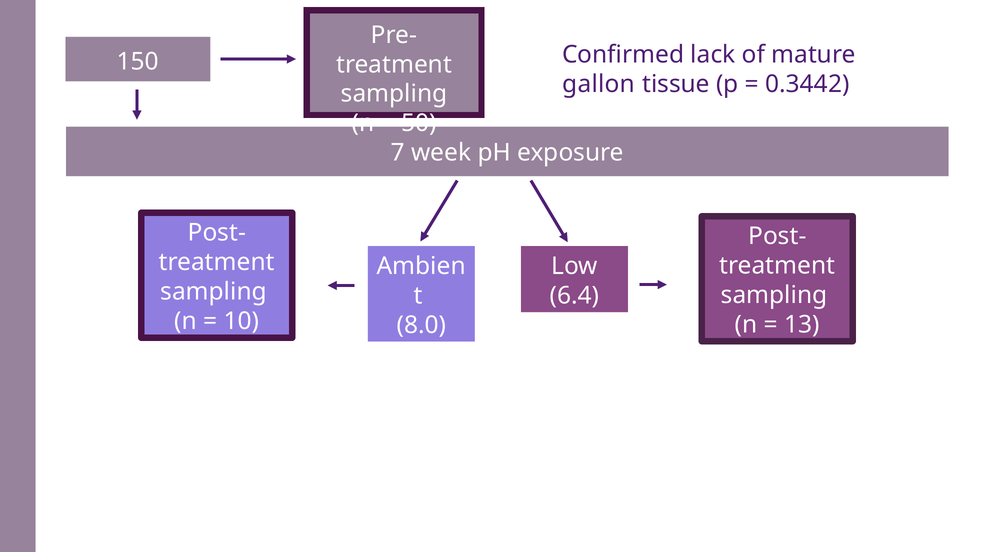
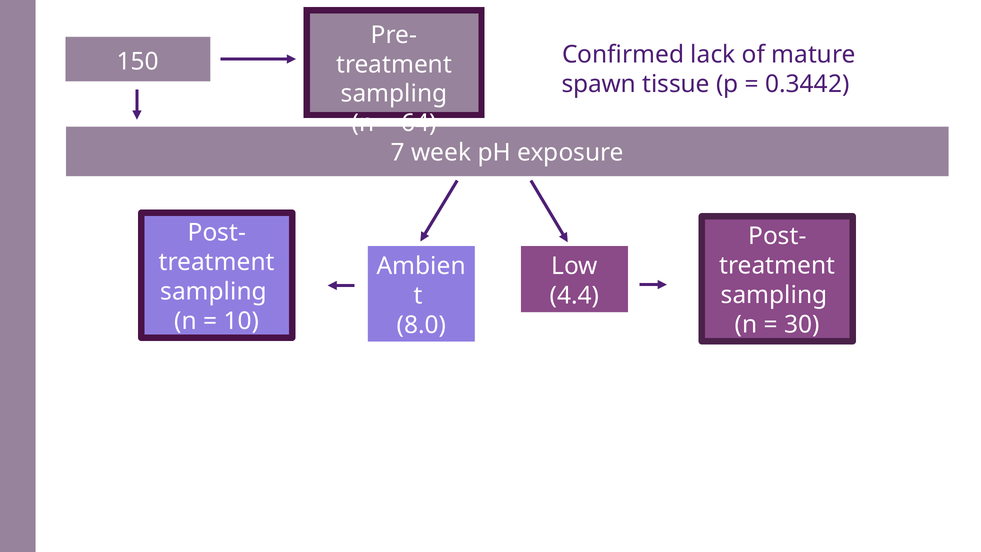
gallon: gallon -> spawn (599, 84)
50: 50 -> 64 (419, 123)
6.4: 6.4 -> 4.4 (574, 295)
13: 13 -> 30 (802, 325)
